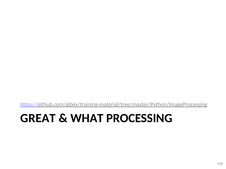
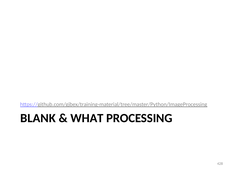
GREAT: GREAT -> BLANK (38, 118)
